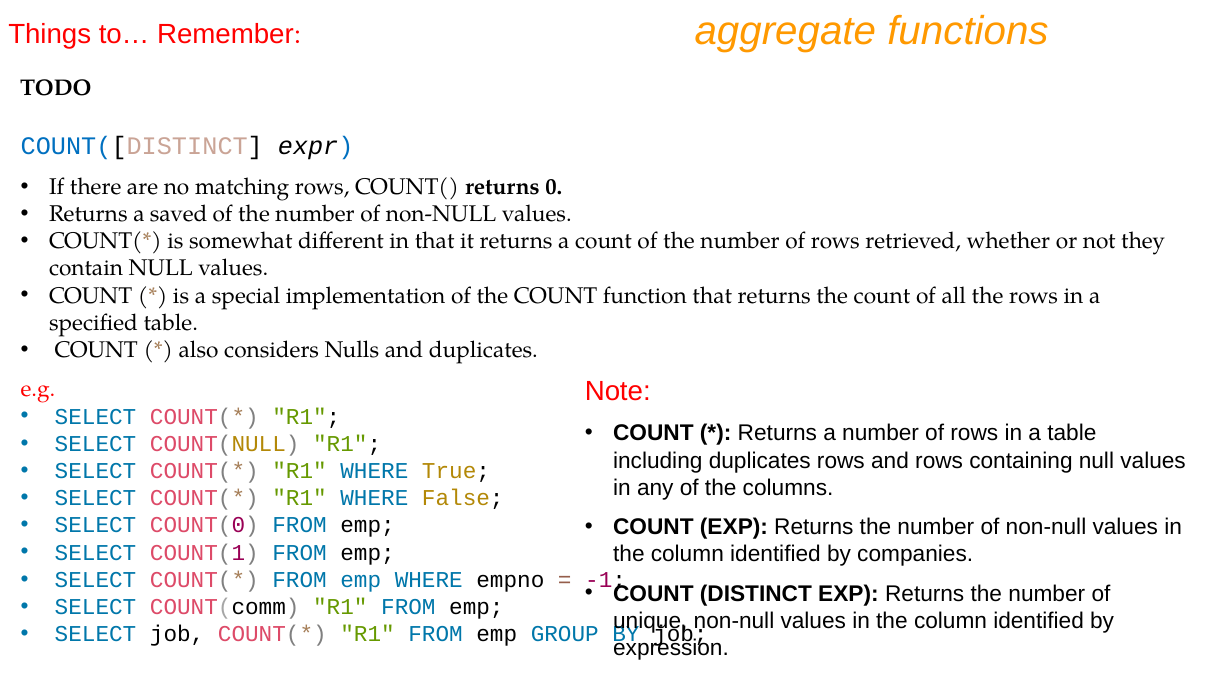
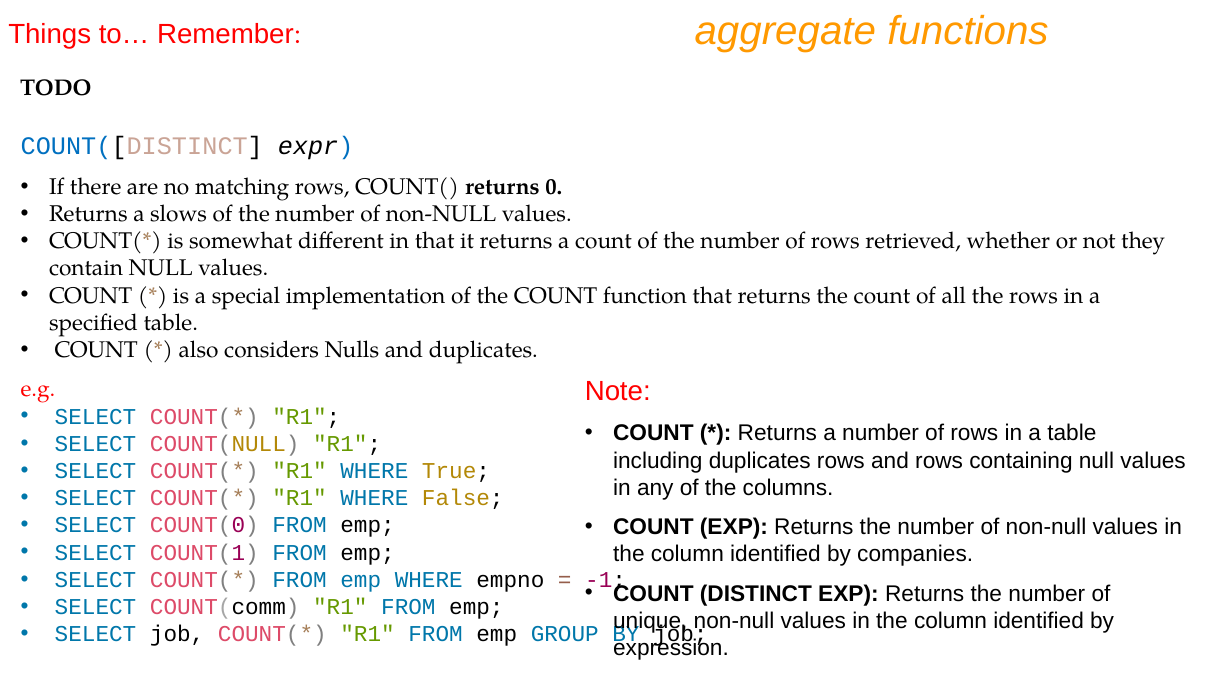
saved: saved -> slows (179, 214)
